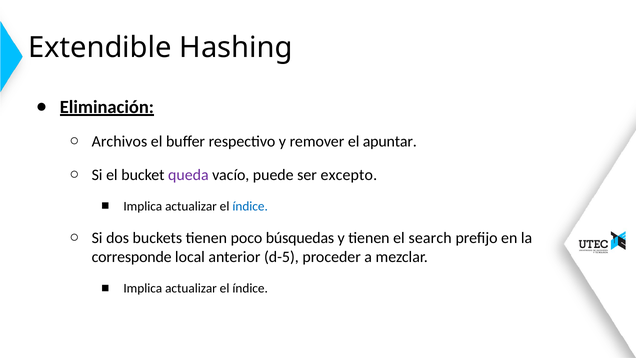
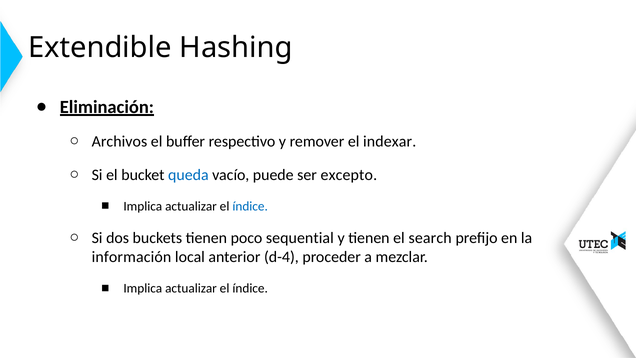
apuntar: apuntar -> indexar (390, 141)
queda colour: purple -> blue (188, 175)
búsquedas: búsquedas -> sequential (300, 238)
corresponde: corresponde -> información (131, 257)
d-5: d-5 -> d-4 (281, 257)
